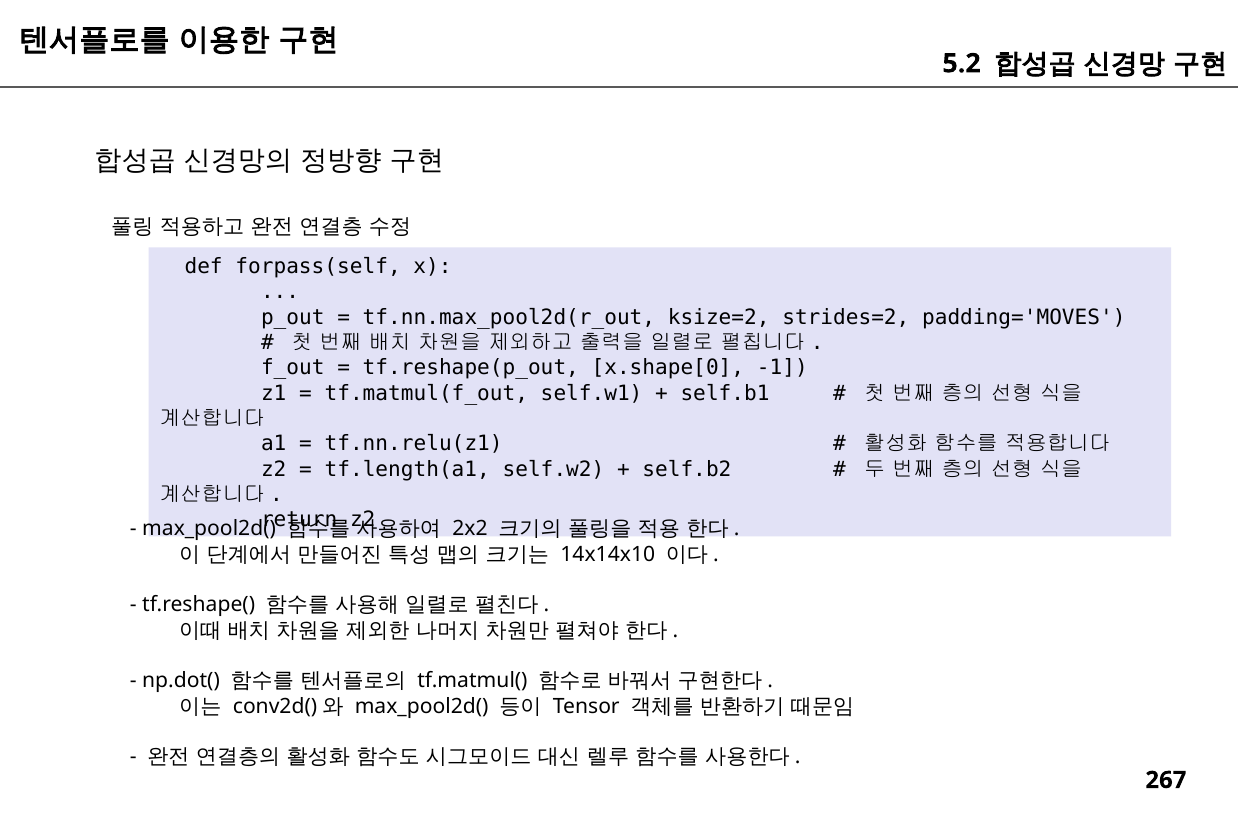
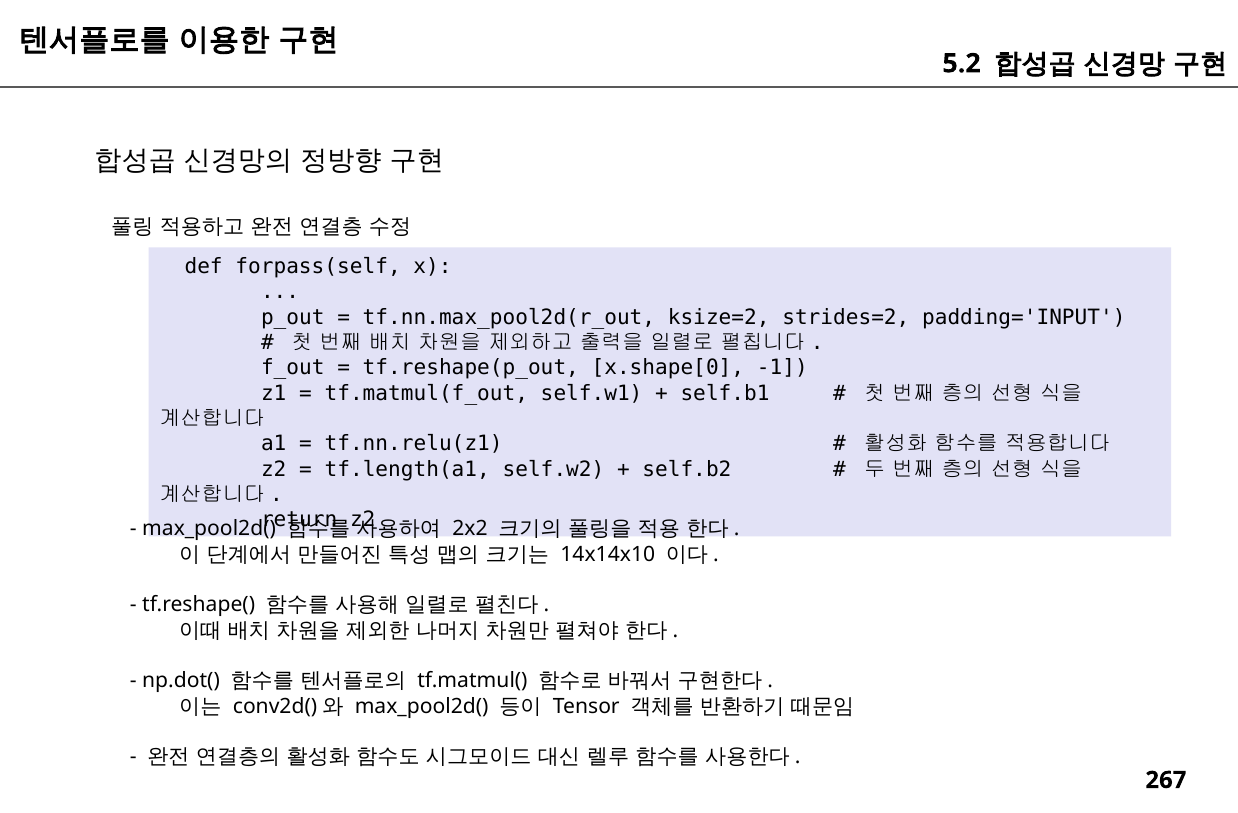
padding='MOVES: padding='MOVES -> padding='INPUT (1024, 317)
